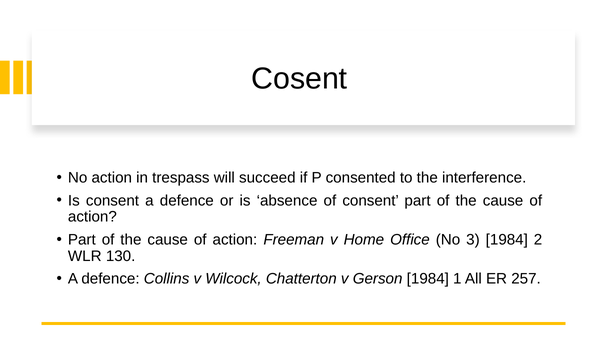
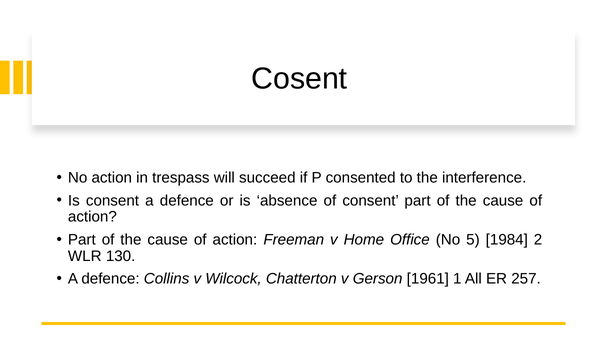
3: 3 -> 5 (473, 239)
Gerson 1984: 1984 -> 1961 (428, 278)
